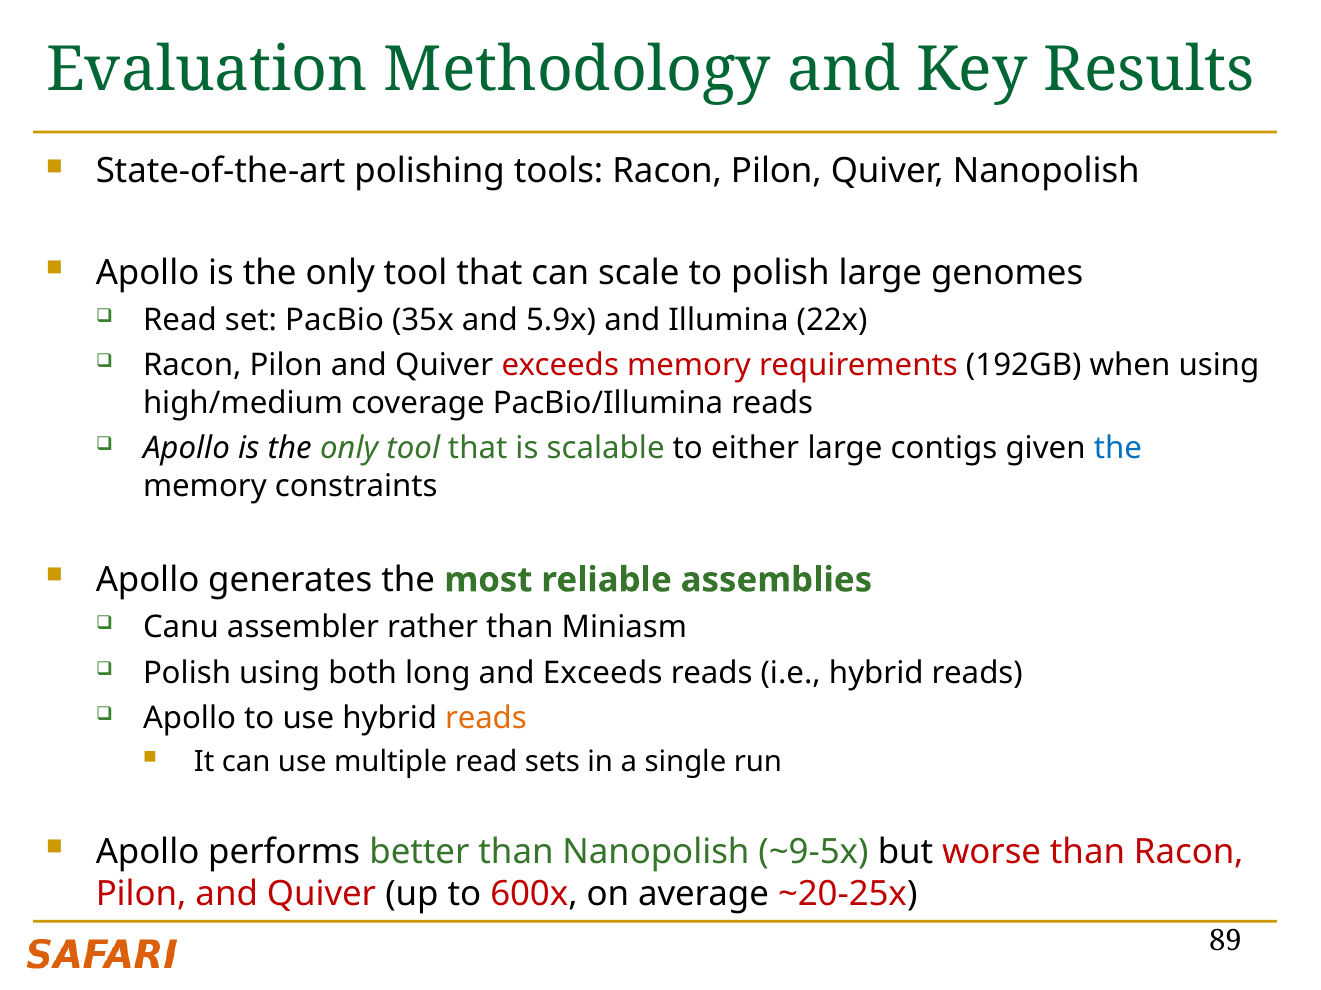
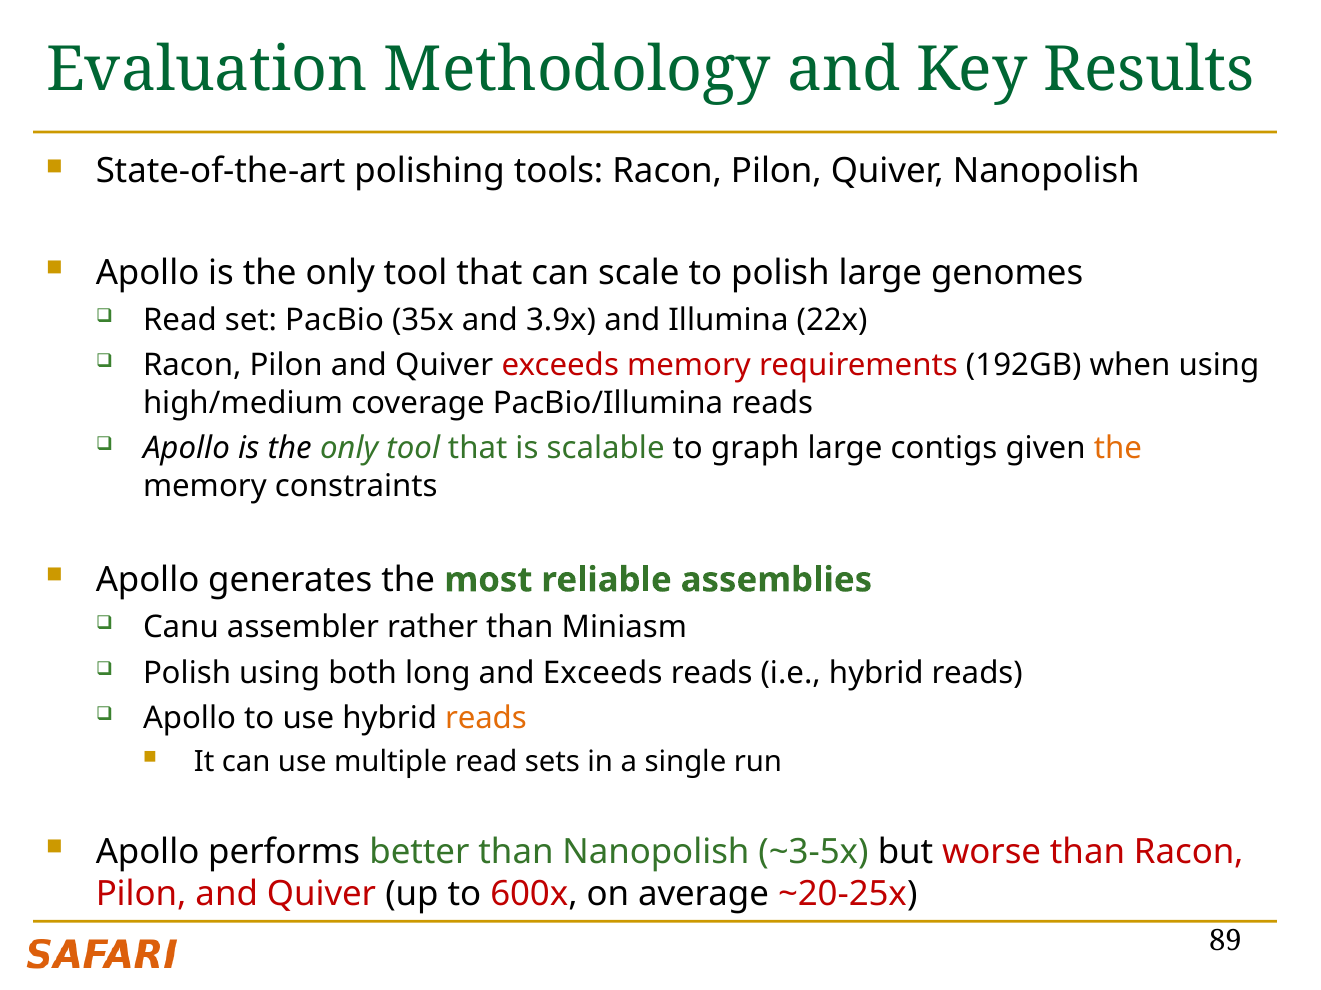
5.9x: 5.9x -> 3.9x (561, 320)
either: either -> graph (755, 449)
the colour: blue -> orange (1118, 449)
~9-5x: ~9-5x -> ~3-5x (813, 853)
